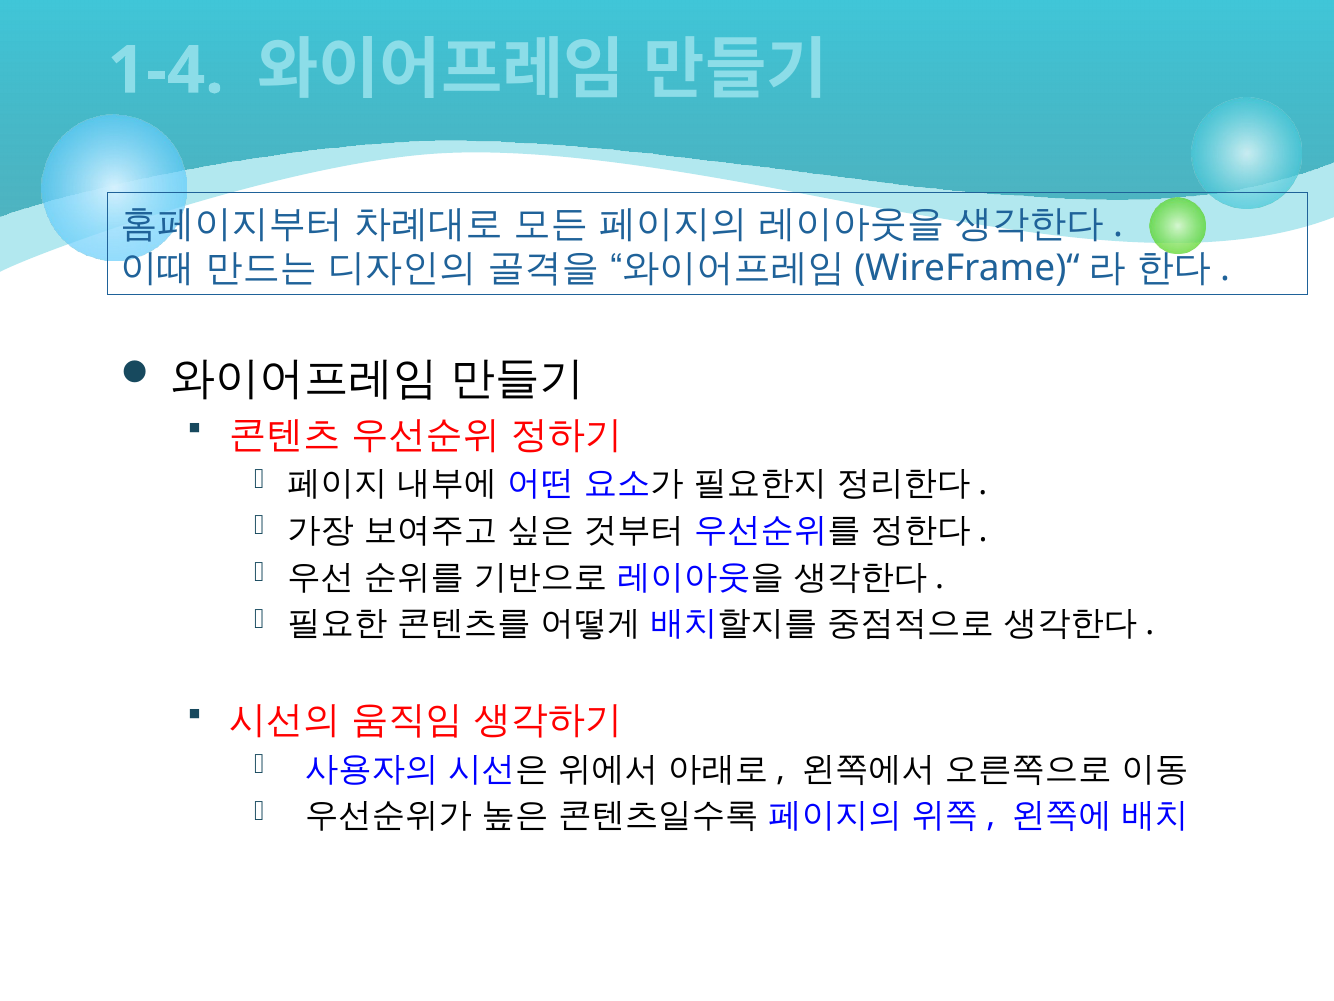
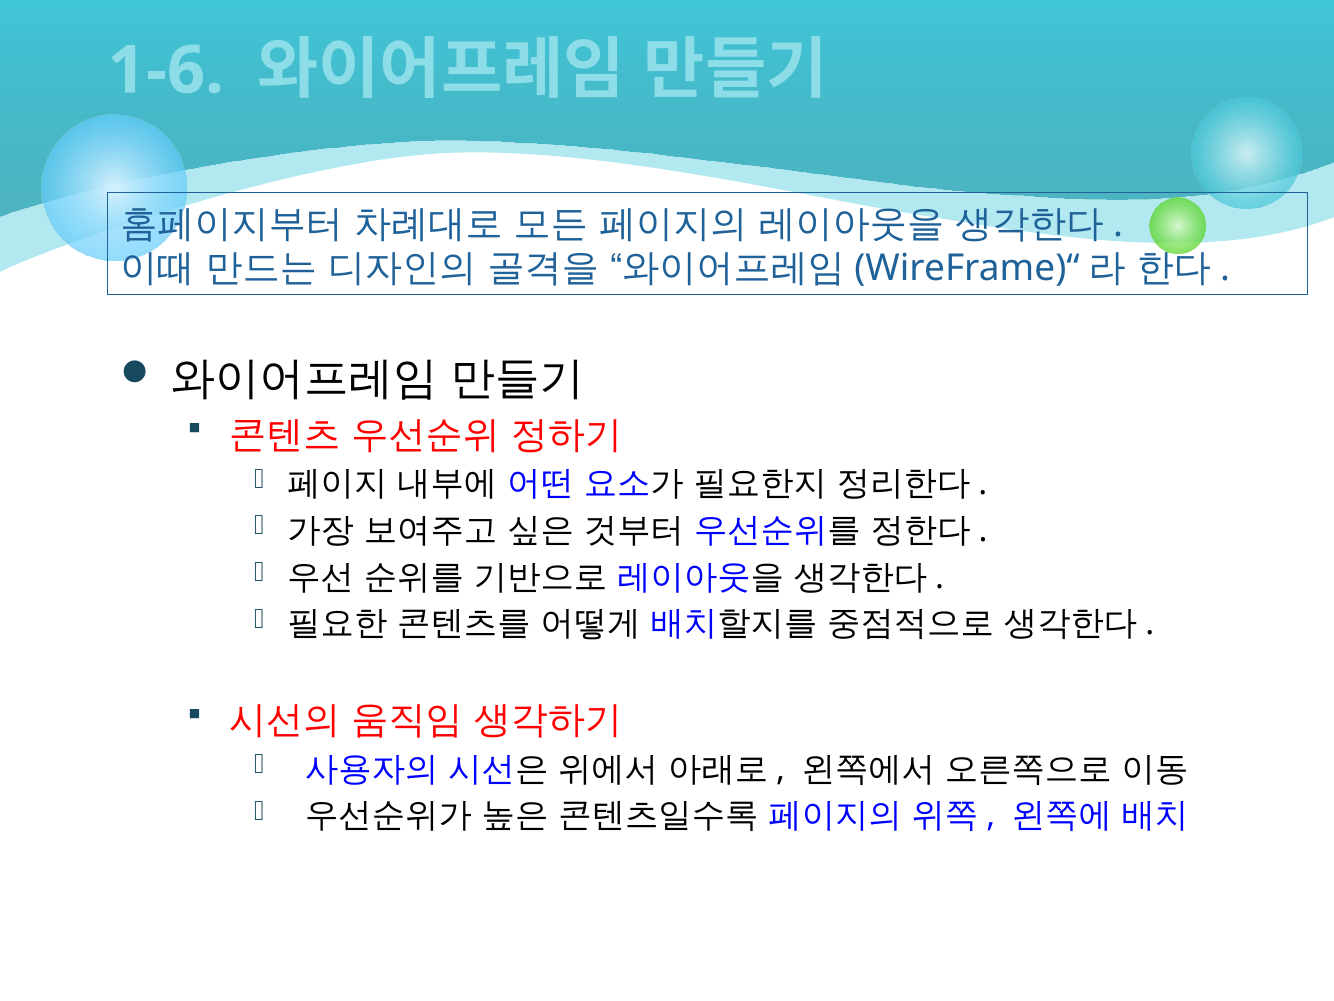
1-4: 1-4 -> 1-6 (166, 71)
